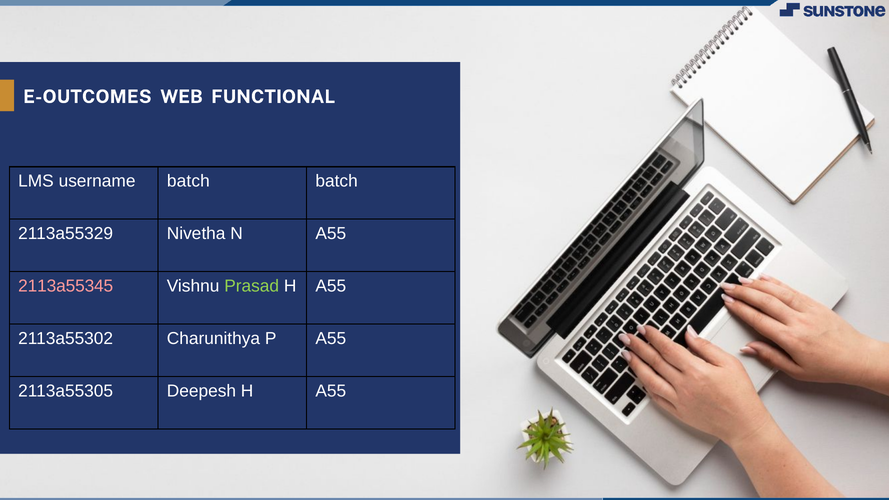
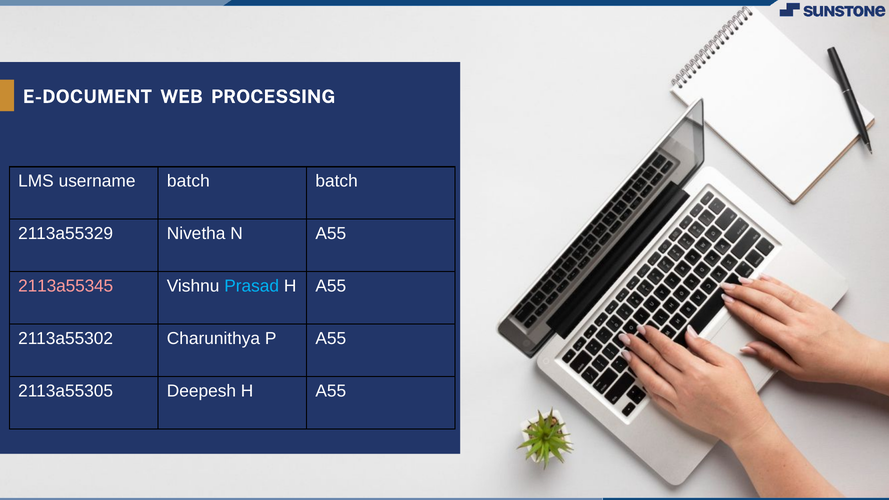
E-OUTCOMES: E-OUTCOMES -> E-DOCUMENT (87, 97)
FUNCTIONAL: FUNCTIONAL -> PROCESSING (273, 97)
Prasad colour: light green -> light blue (252, 286)
